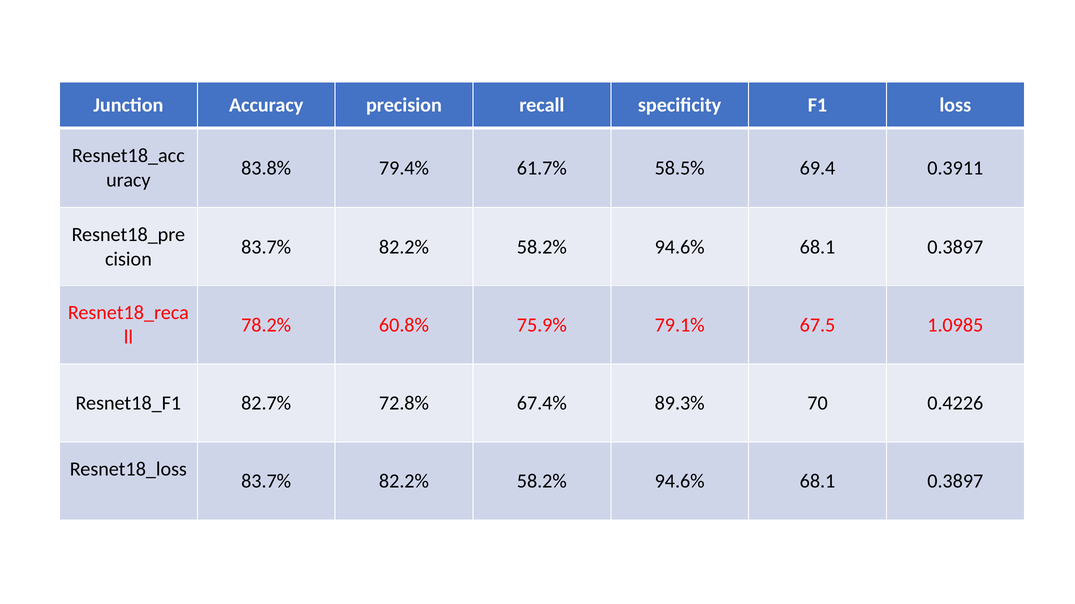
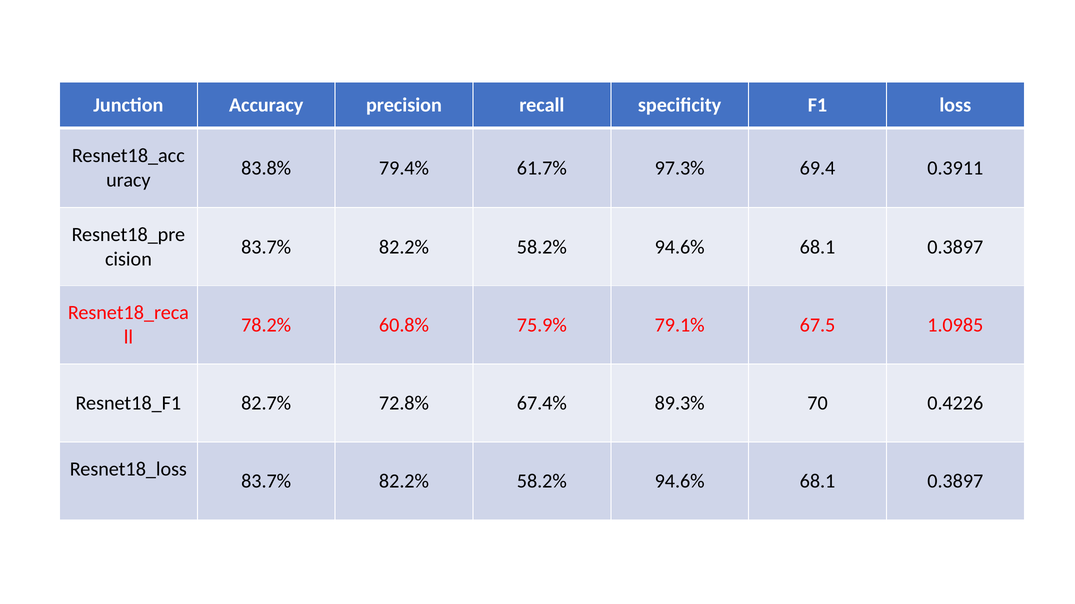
58.5%: 58.5% -> 97.3% (680, 168)
